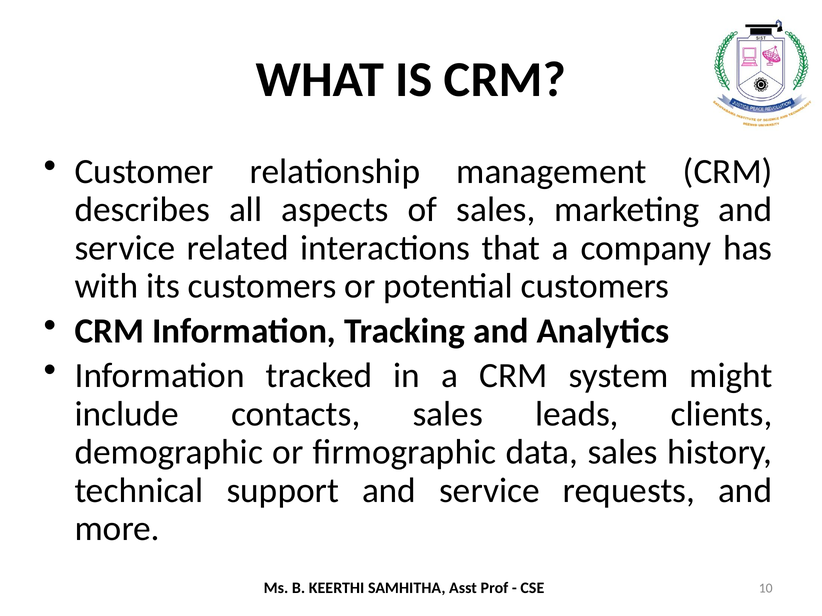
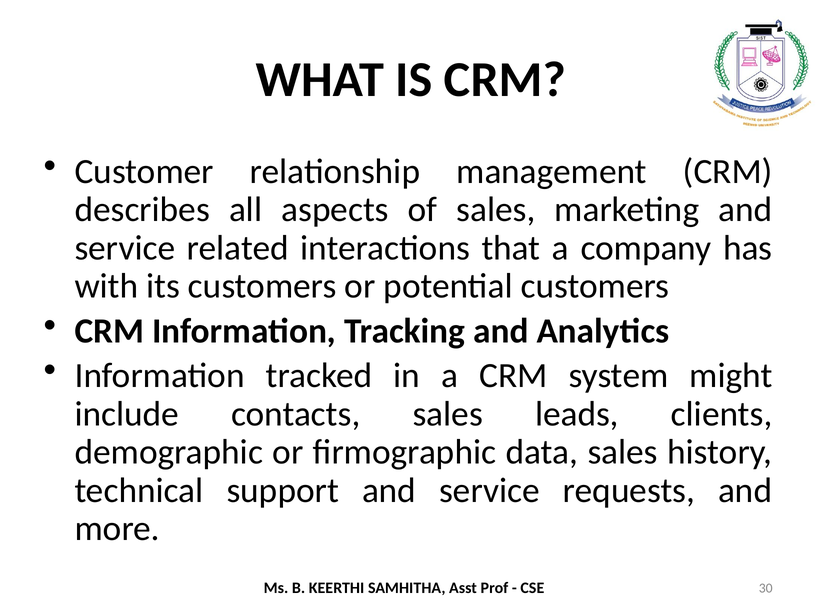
10: 10 -> 30 (766, 589)
